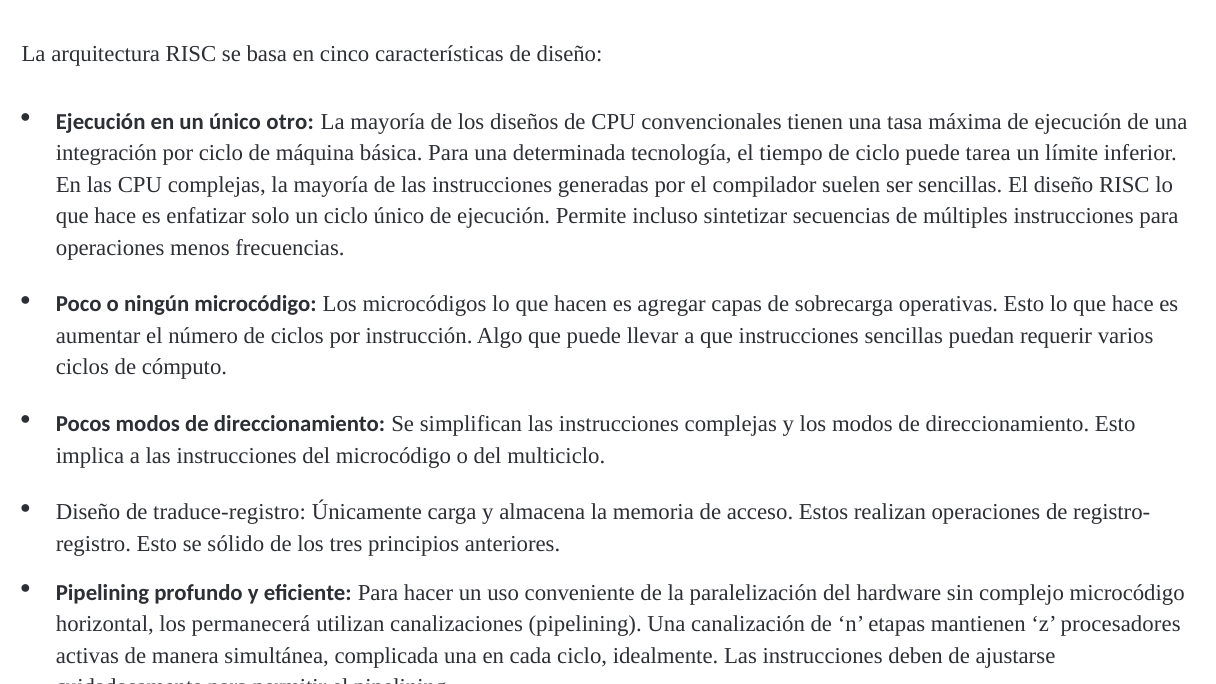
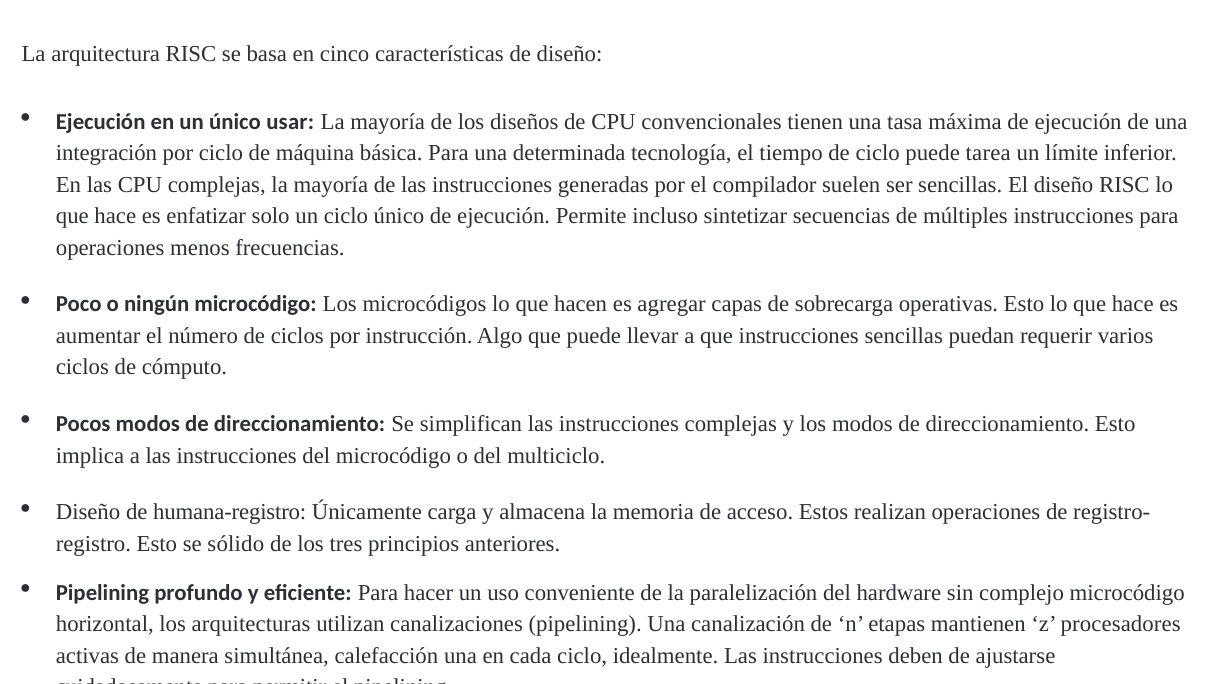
otro: otro -> usar (290, 122)
traduce-registro: traduce-registro -> humana-registro (230, 512)
permanecerá: permanecerá -> arquitecturas (251, 624)
complicada: complicada -> calefacción (386, 656)
